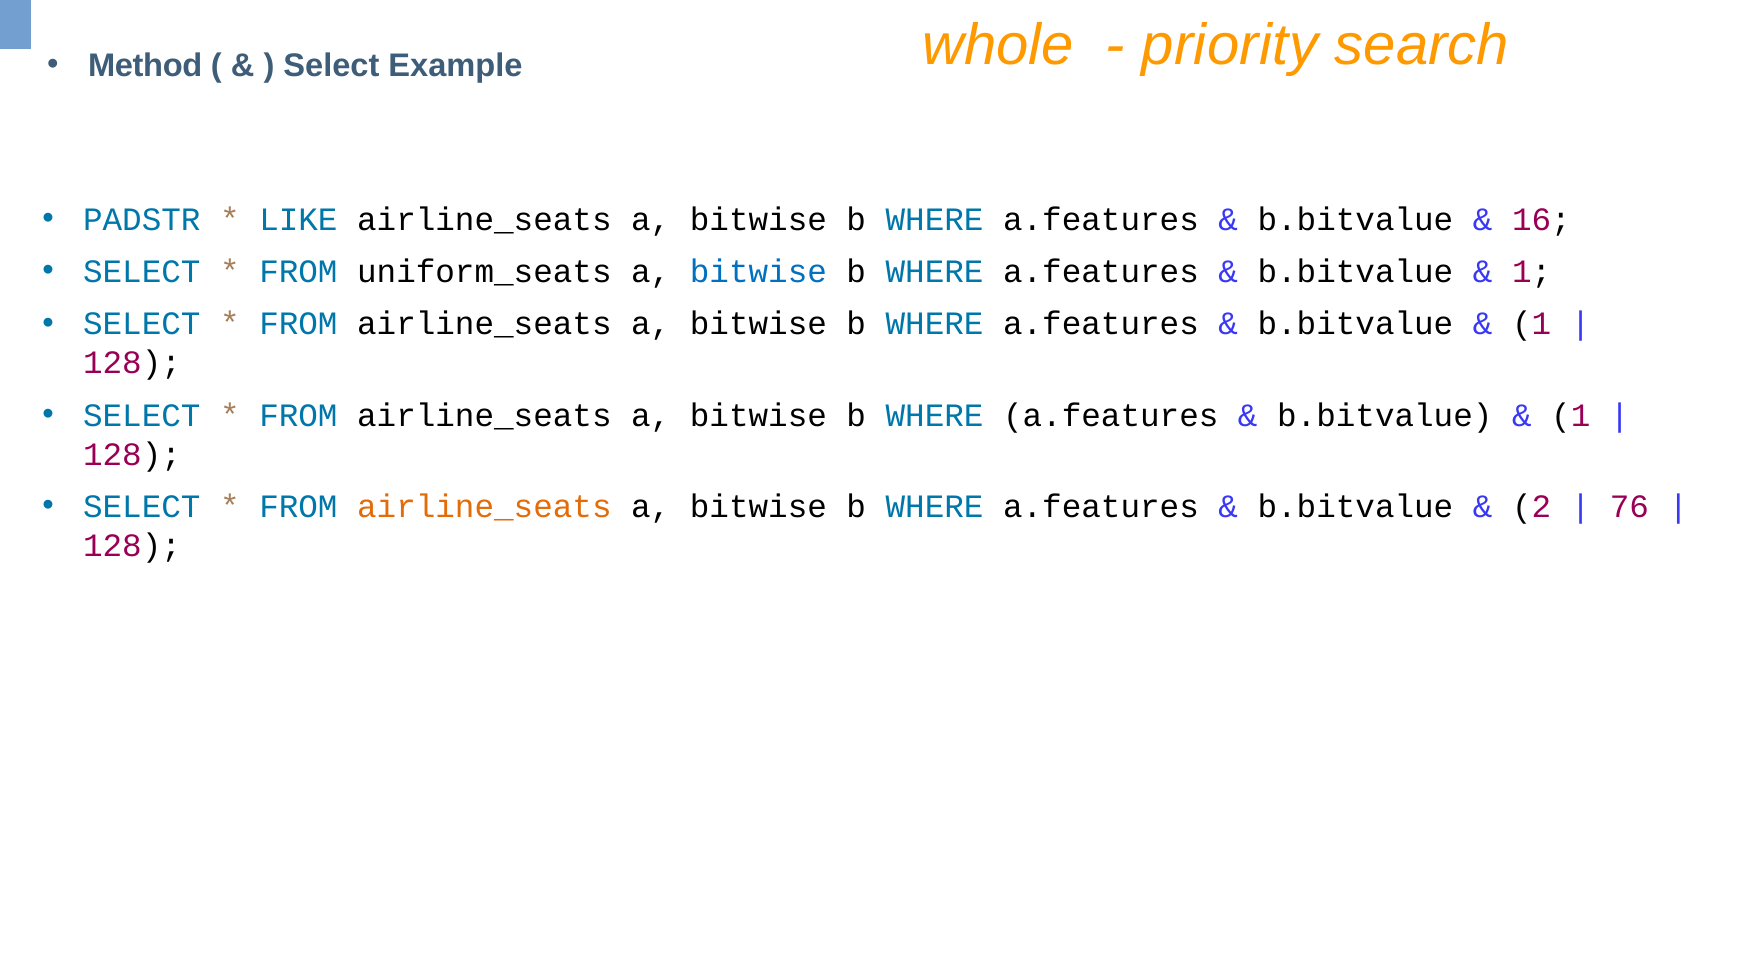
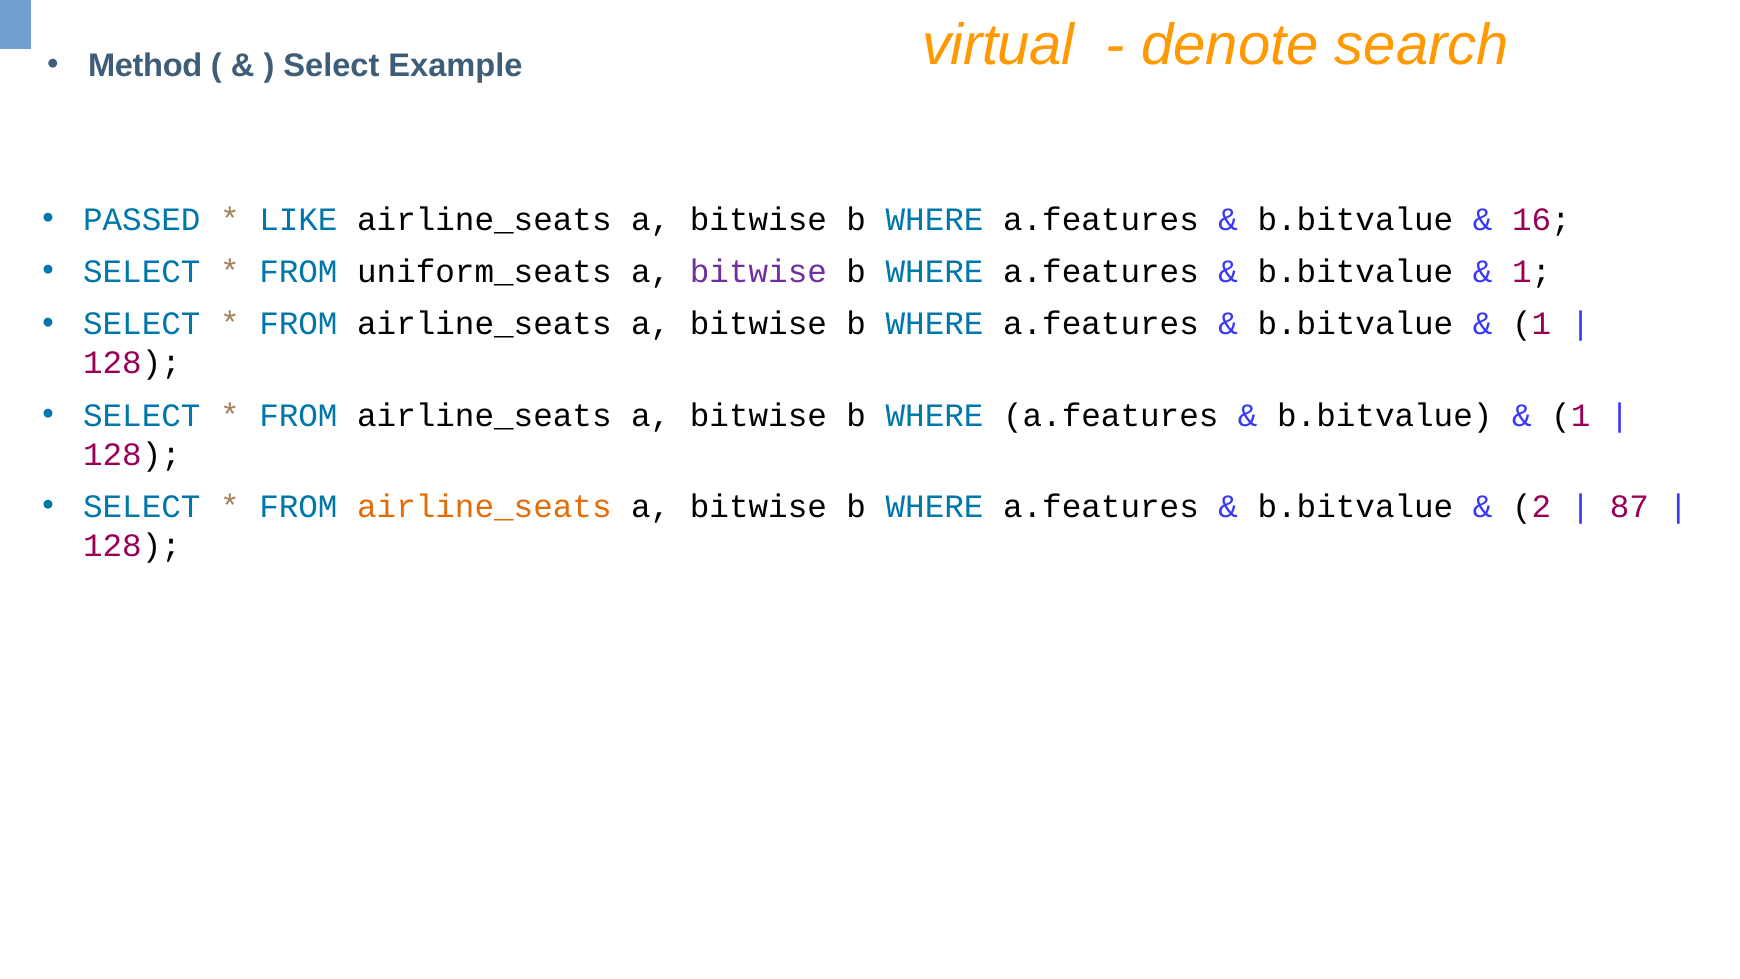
whole: whole -> virtual (998, 45)
priority: priority -> denote (1230, 45)
PADSTR: PADSTR -> PASSED (142, 220)
bitwise colour: blue -> purple (758, 272)
76: 76 -> 87 (1629, 507)
